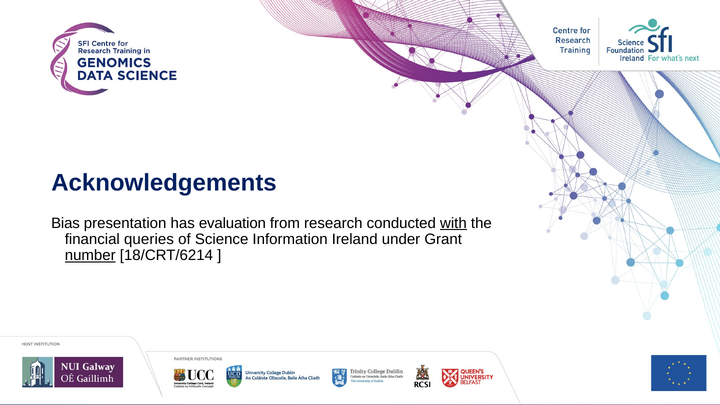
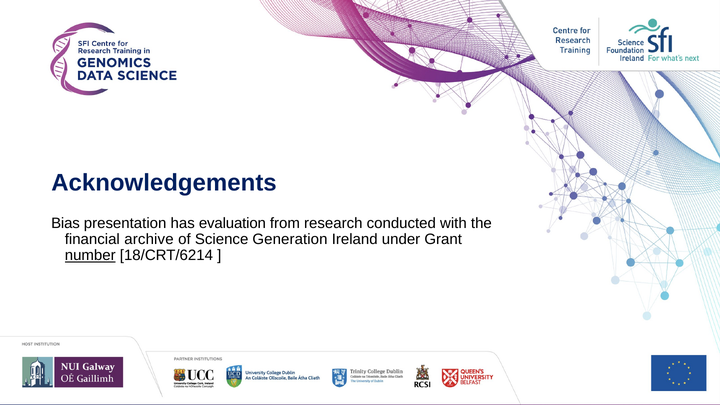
with underline: present -> none (453, 223)
queries: queries -> archive (149, 239)
Information: Information -> Generation (290, 239)
